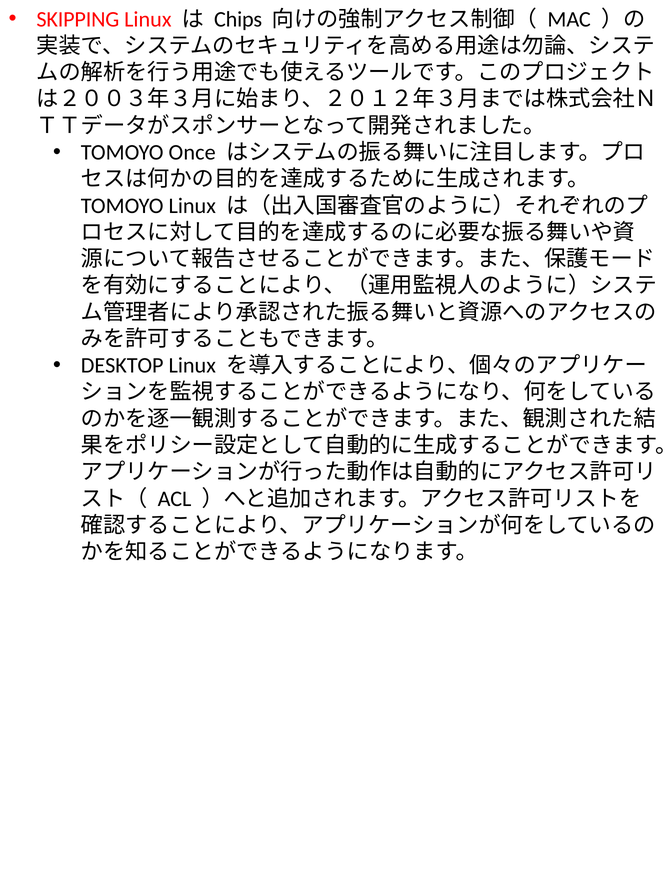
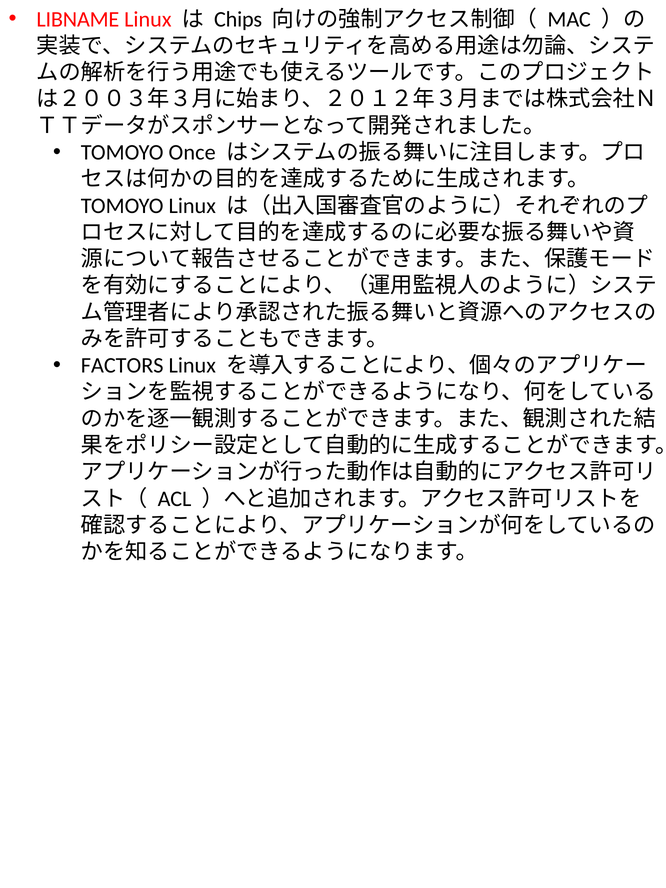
SKIPPING: SKIPPING -> LIBNAME (78, 19)
DESKTOP: DESKTOP -> FACTORS (122, 366)
